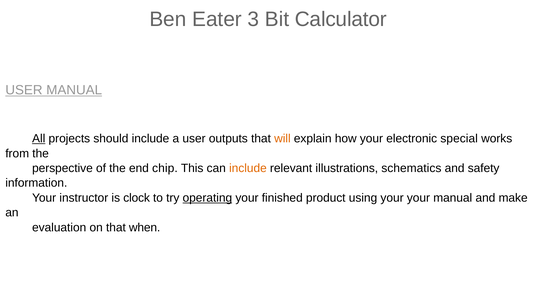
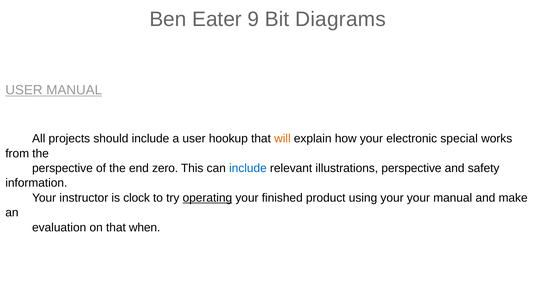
3: 3 -> 9 (253, 19)
Calculator: Calculator -> Diagrams (341, 19)
All underline: present -> none (39, 138)
outputs: outputs -> hookup (228, 138)
chip: chip -> zero (165, 168)
include colour: orange -> blue (248, 168)
illustrations schematics: schematics -> perspective (411, 168)
